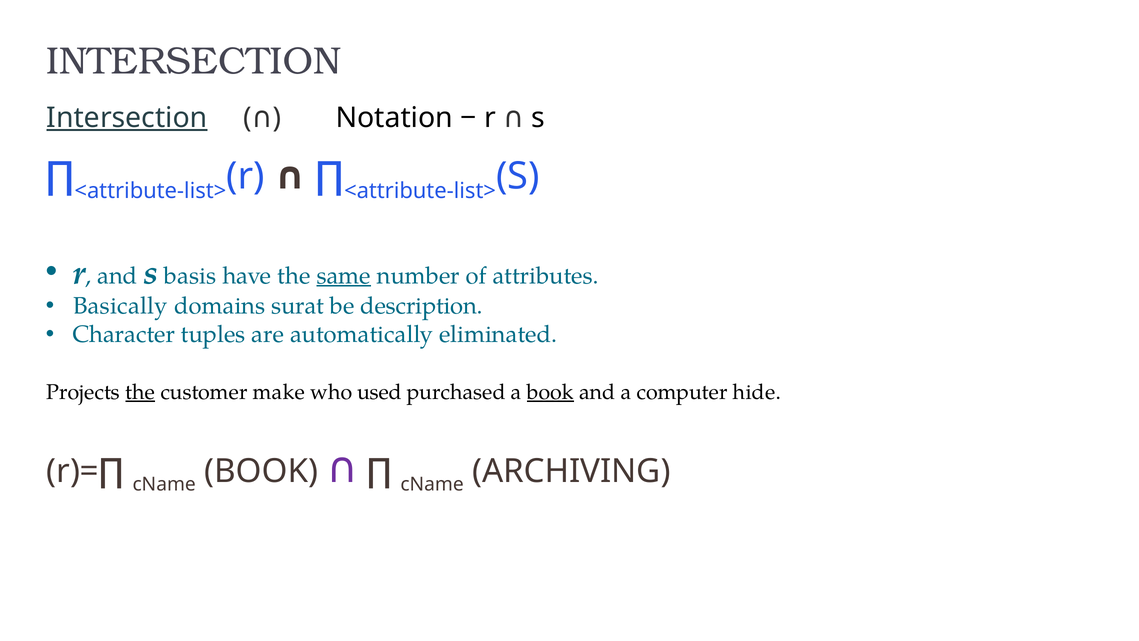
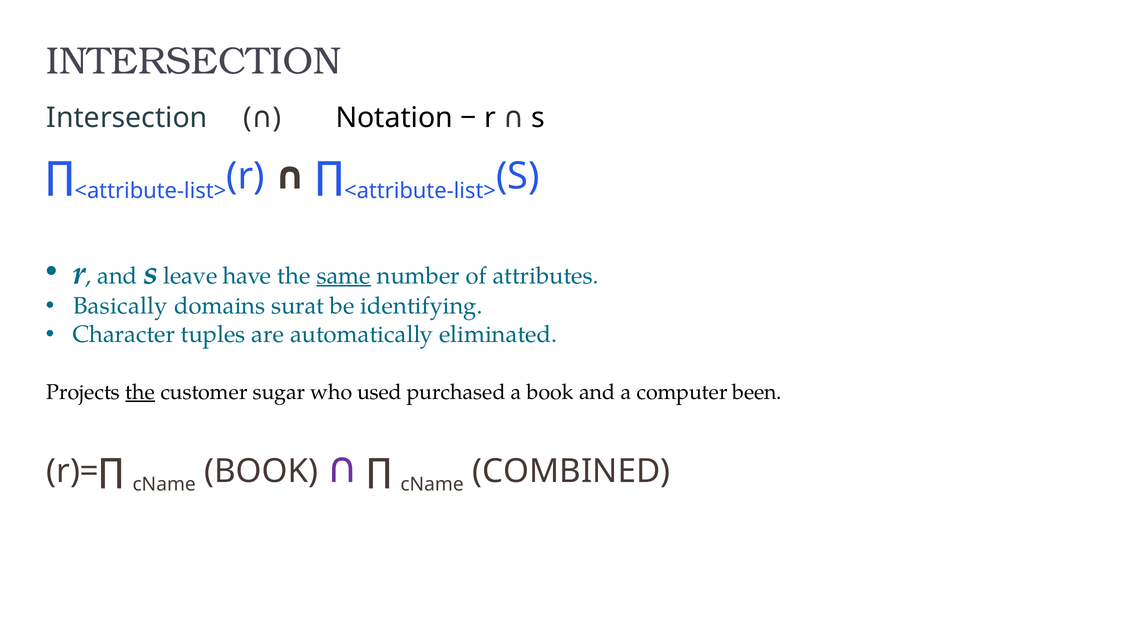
Intersection underline: present -> none (127, 118)
basis: basis -> leave (190, 276)
description: description -> identifying (422, 306)
make: make -> sugar (279, 392)
book underline: present -> none (550, 392)
hide: hide -> been (757, 392)
ARCHIVING: ARCHIVING -> COMBINED (571, 471)
